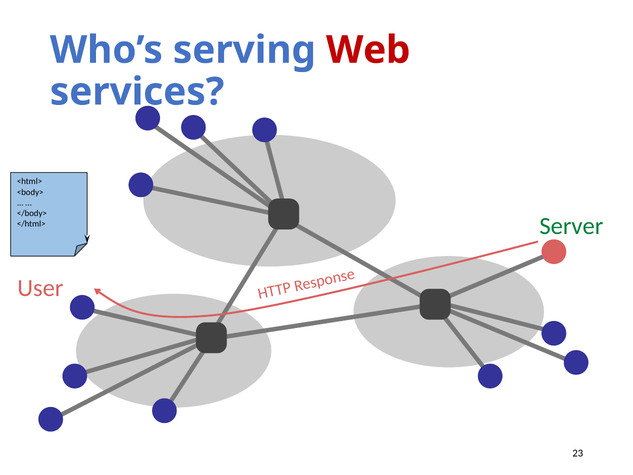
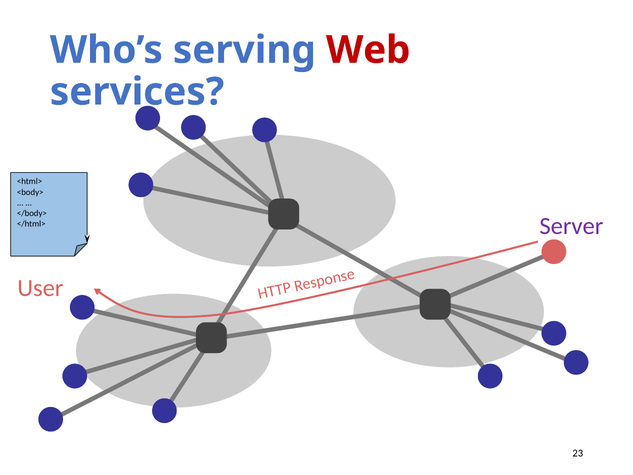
Server colour: green -> purple (571, 226)
